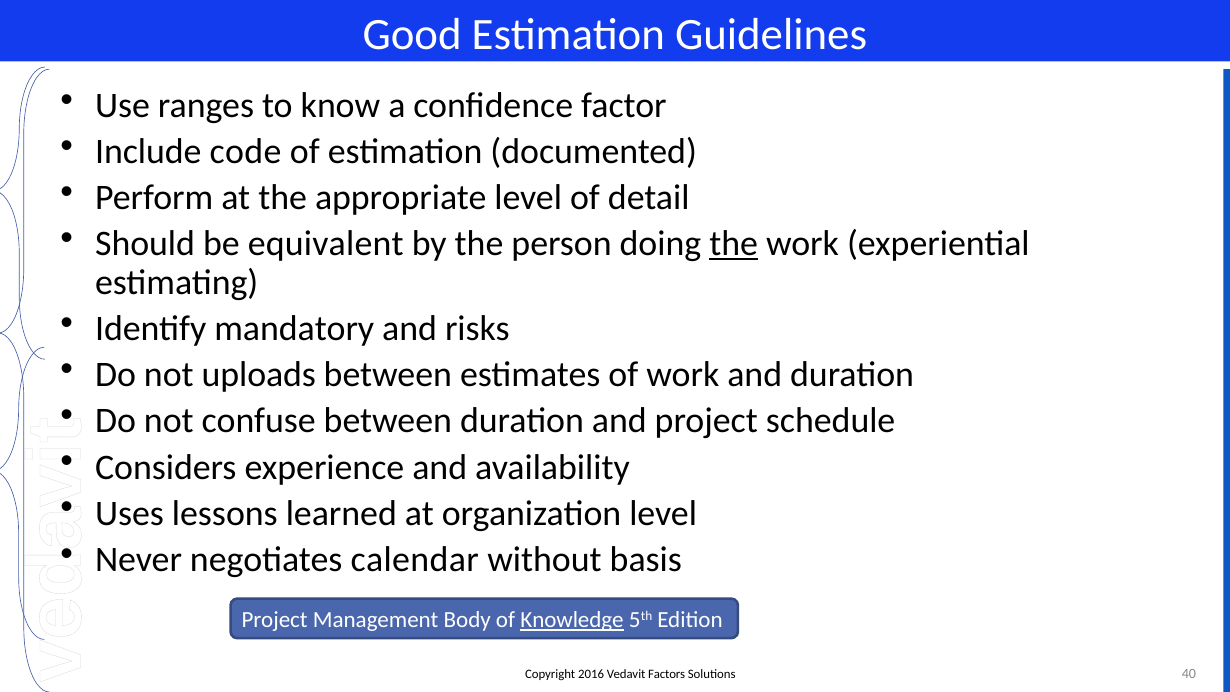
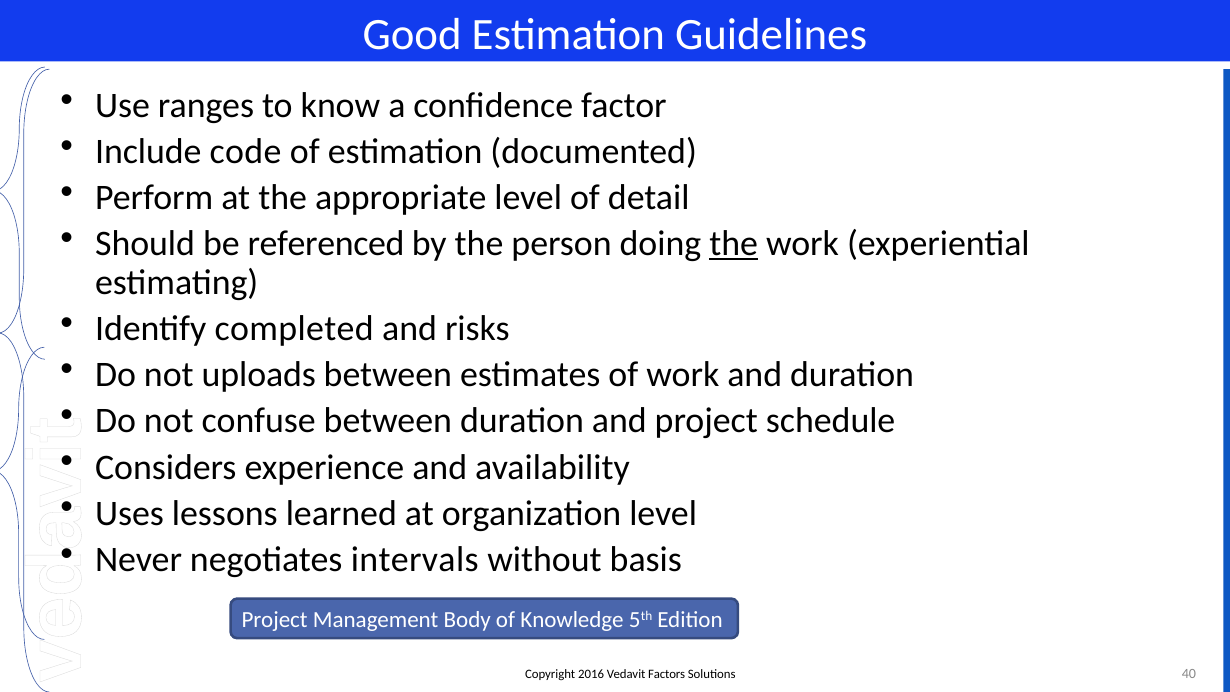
equivalent: equivalent -> referenced (326, 244)
mandatory: mandatory -> completed (294, 329)
calendar: calendar -> intervals (415, 559)
Knowledge underline: present -> none (572, 620)
